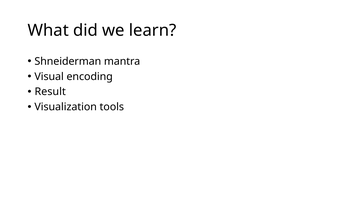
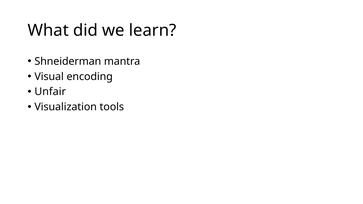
Result: Result -> Unfair (50, 92)
